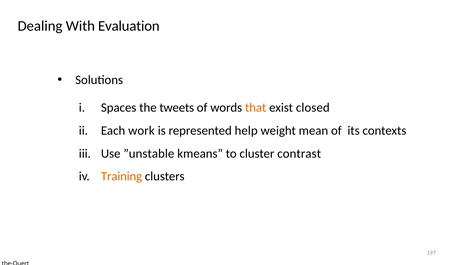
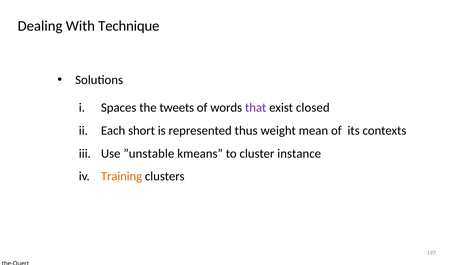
Evaluation: Evaluation -> Technique (129, 26)
that colour: orange -> purple (256, 108)
work: work -> short (142, 131)
help: help -> thus (246, 131)
contrast: contrast -> instance (299, 154)
